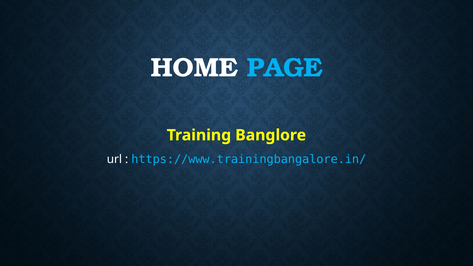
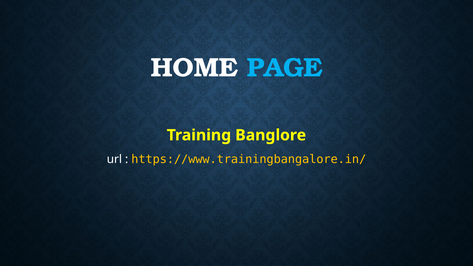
https://www.trainingbangalore.in/ colour: light blue -> yellow (249, 159)
